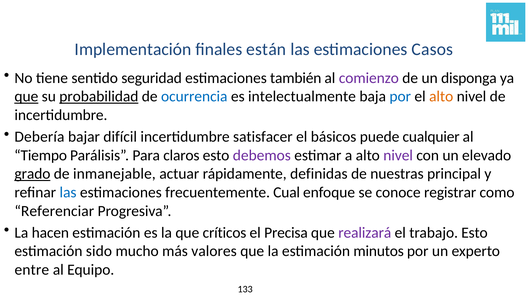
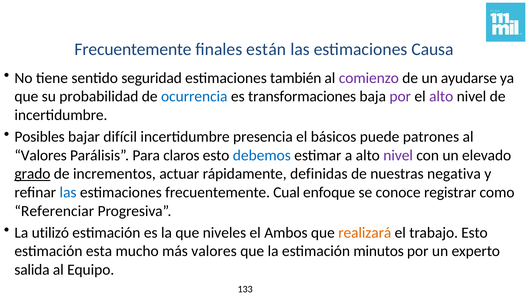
Implementación: Implementación -> Frecuentemente (133, 49)
Casos: Casos -> Causa (432, 49)
disponga: disponga -> ayudarse (469, 78)
que underline: present -> none (26, 96)
probabilidad underline: present -> none (99, 96)
intelectualmente: intelectualmente -> transformaciones (302, 96)
por colour: blue -> purple (400, 96)
alto colour: orange -> purple (441, 96)
Debería: Debería -> Posibles (40, 137)
satisfacer: satisfacer -> presencia (263, 137)
cualquier: cualquier -> patrones (431, 137)
Tiempo: Tiempo -> Valores (41, 155)
debemos colour: purple -> blue (262, 155)
inmanejable: inmanejable -> incrementos (114, 174)
principal: principal -> negativa (454, 174)
hacen: hacen -> utilizó (50, 232)
críticos: críticos -> niveles (224, 232)
Precisa: Precisa -> Ambos (286, 232)
realizará colour: purple -> orange (365, 232)
sido: sido -> esta (99, 251)
entre: entre -> salida (32, 269)
